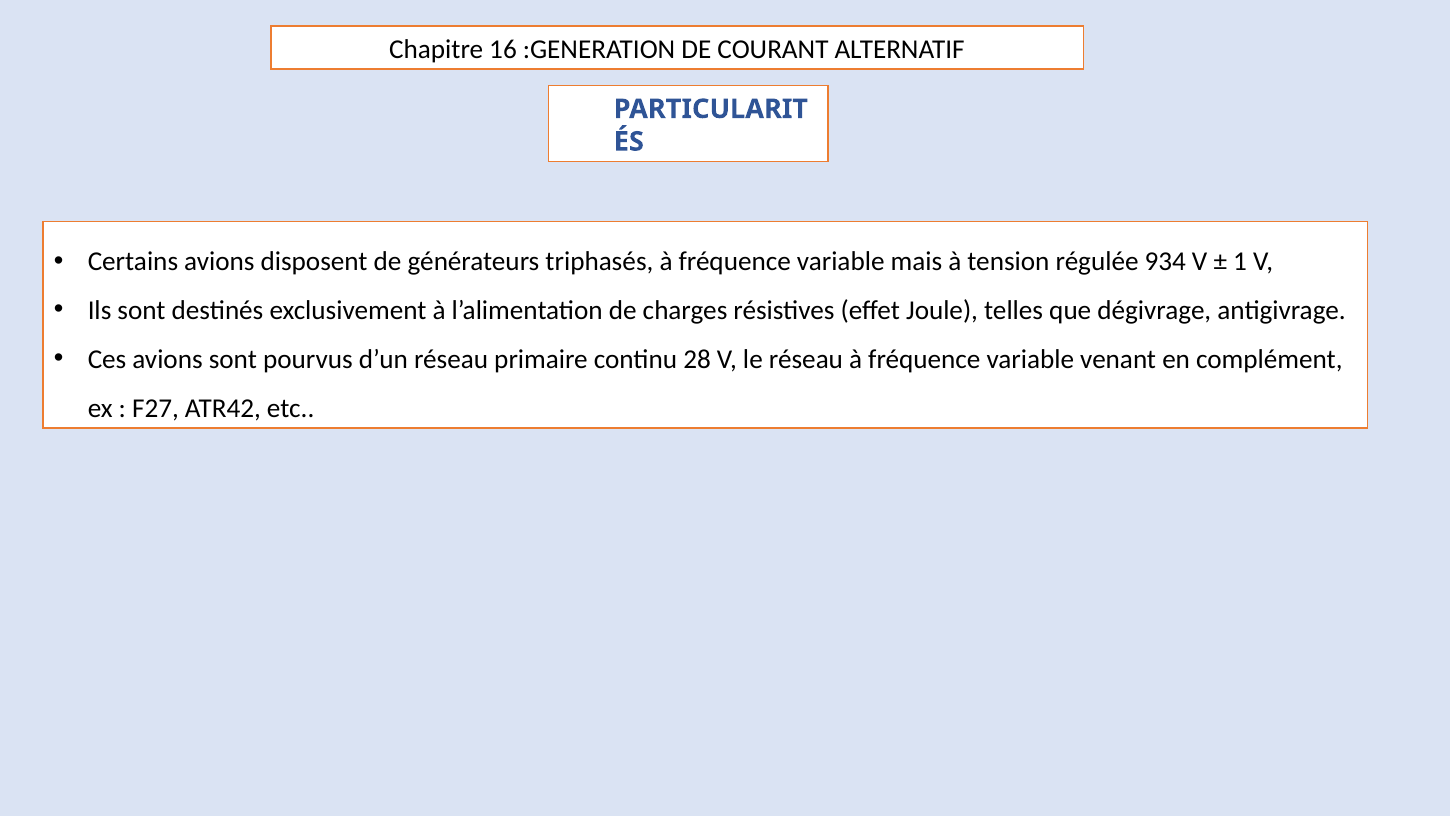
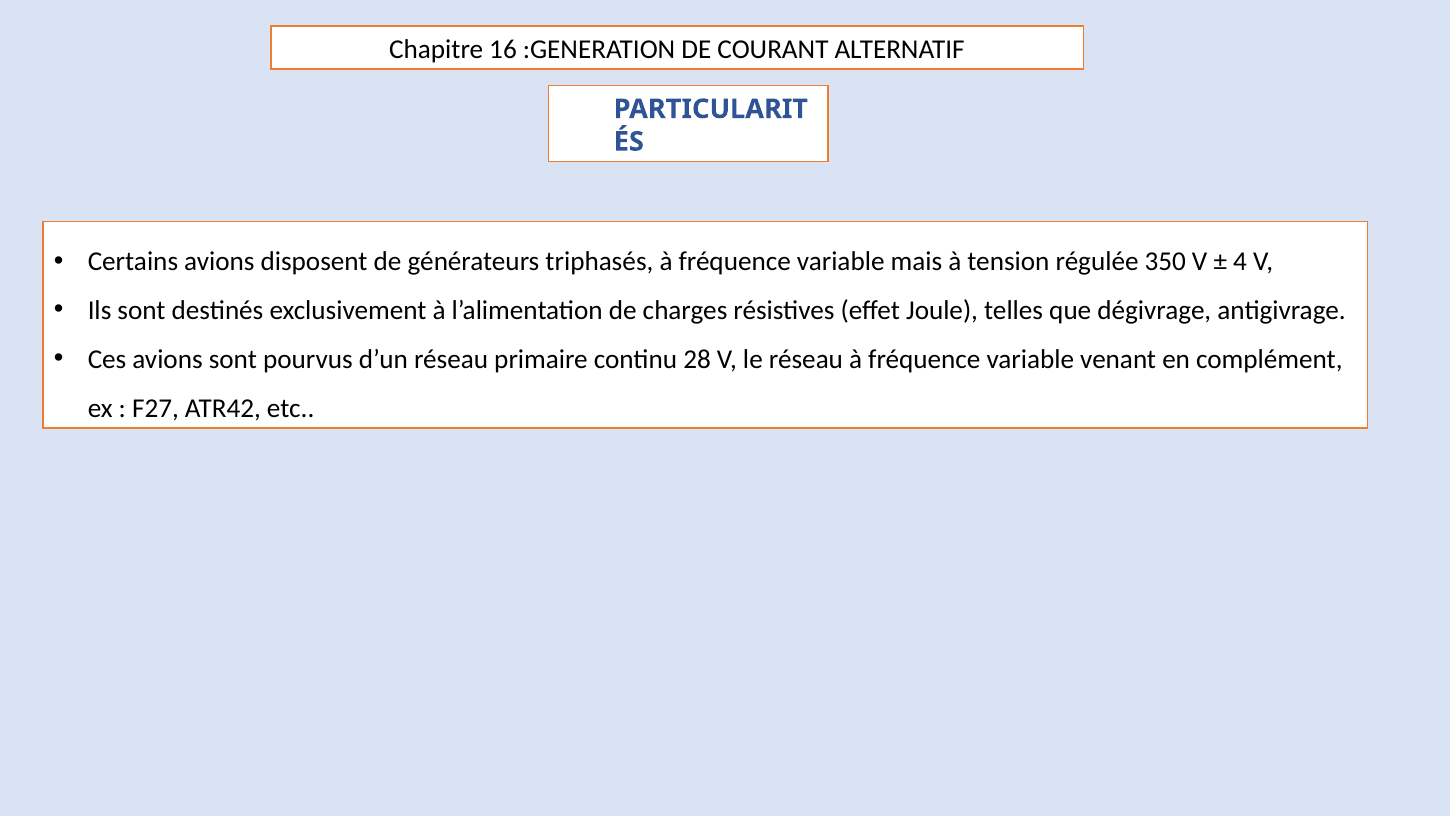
934: 934 -> 350 (1165, 261)
1: 1 -> 4 (1240, 261)
